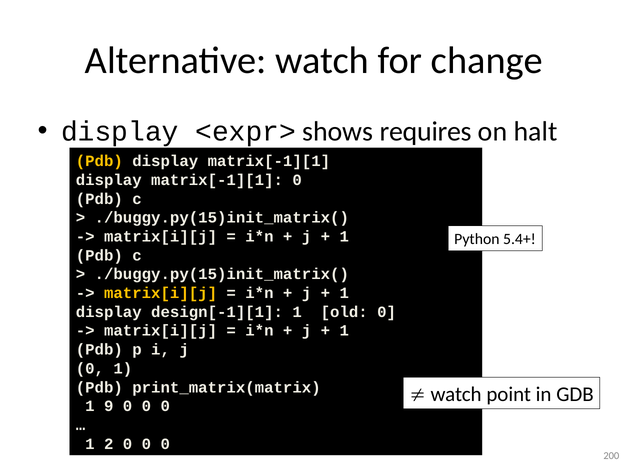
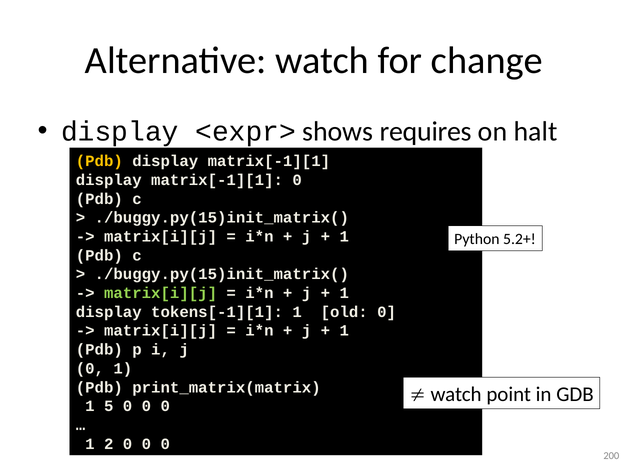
5.4+: 5.4+ -> 5.2+ (519, 239)
matrix[i][j colour: yellow -> light green (161, 293)
design[-1][1: design[-1][1 -> tokens[-1][1 (217, 312)
9: 9 -> 5 (109, 406)
